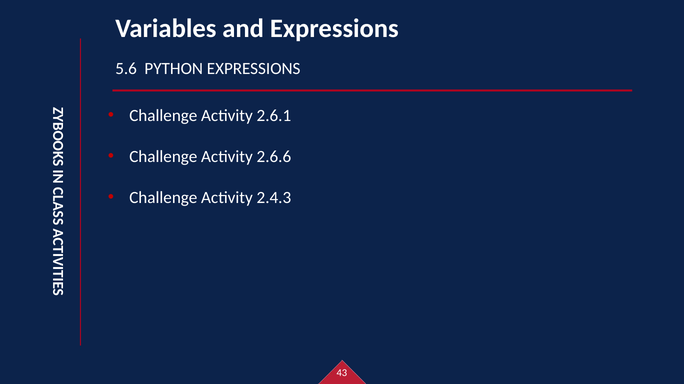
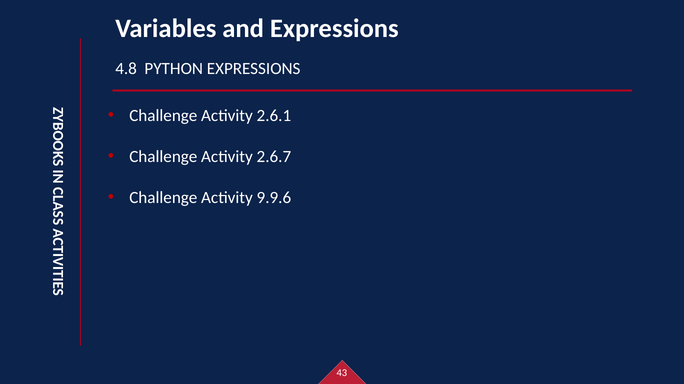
5.6: 5.6 -> 4.8 (126, 69)
2.6.6: 2.6.6 -> 2.6.7 (274, 157)
2.4.3: 2.4.3 -> 9.9.6 (274, 198)
